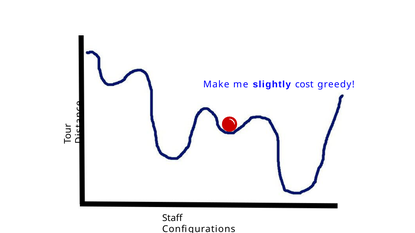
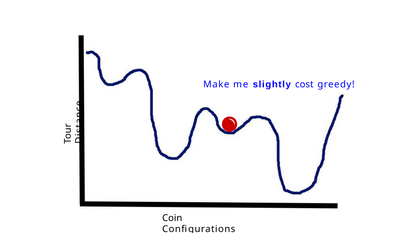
Staff: Staff -> Coin (172, 218)
